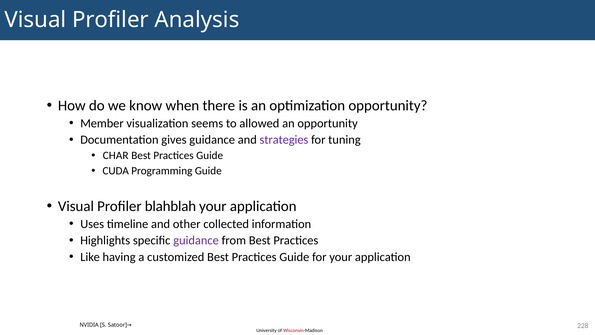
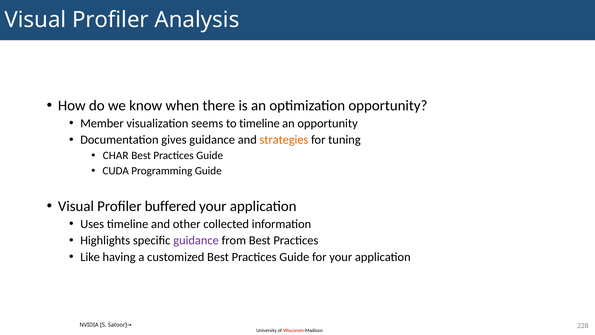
to allowed: allowed -> timeline (259, 123)
strategies colour: purple -> orange (284, 140)
blahblah: blahblah -> buffered (170, 206)
